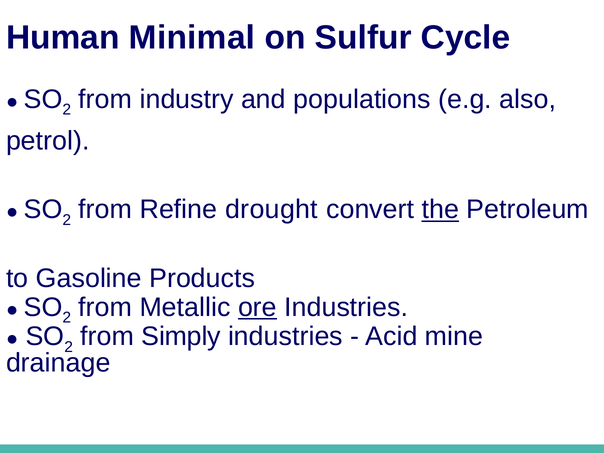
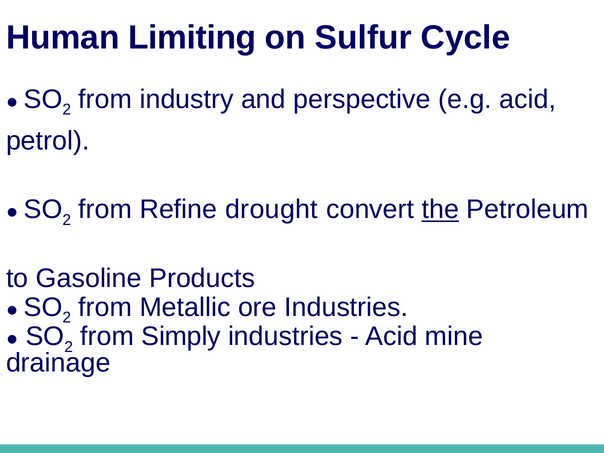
Minimal: Minimal -> Limiting (192, 38)
populations: populations -> perspective (362, 99)
e.g also: also -> acid (528, 99)
ore underline: present -> none (257, 307)
